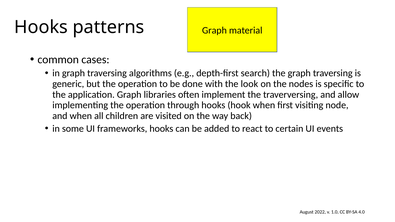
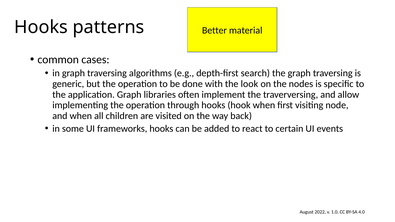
Graph: Graph -> Better (214, 30)
